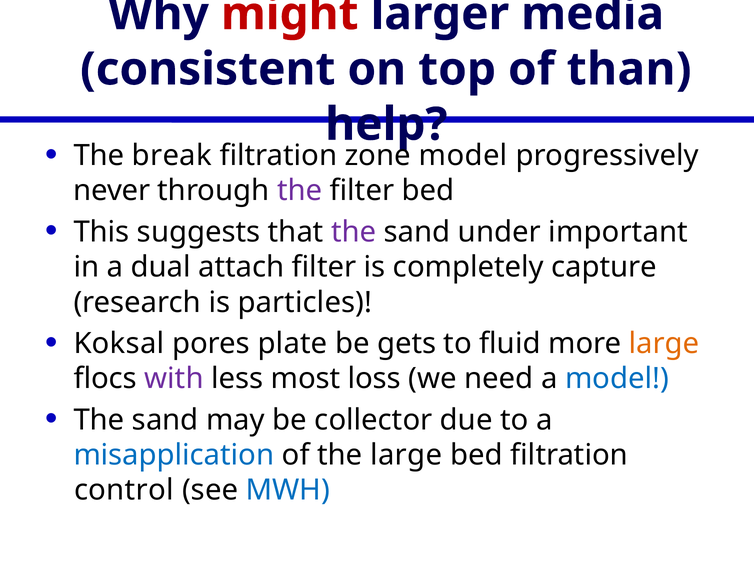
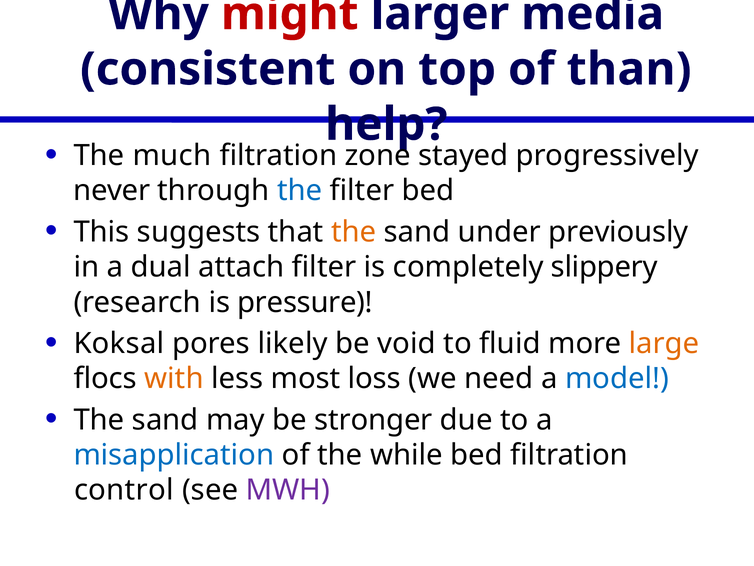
break: break -> much (172, 155)
model: model -> stayed (463, 155)
the colour: purple -> blue (300, 191)
the colour: purple -> orange (354, 232)
important: important -> previously (618, 232)
capture: capture -> slippery (604, 267)
particles: particles -> pressure (305, 302)
plate: plate -> likely (293, 343)
gets: gets -> void (407, 343)
with colour: purple -> orange (174, 378)
collector: collector -> stronger (374, 419)
the large: large -> while (406, 455)
MWH colour: blue -> purple (288, 490)
